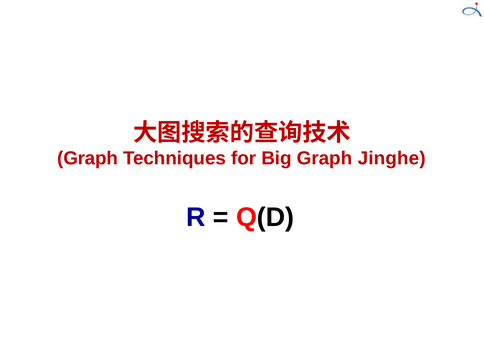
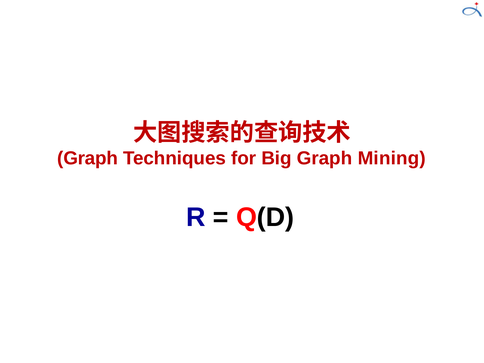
Jinghe: Jinghe -> Mining (392, 158)
